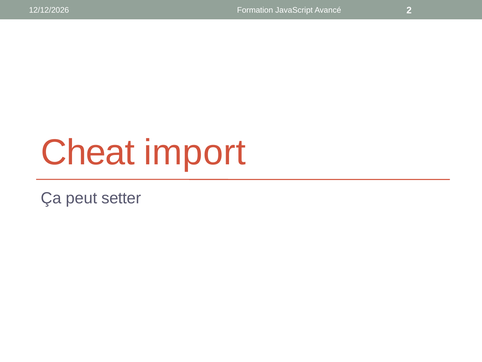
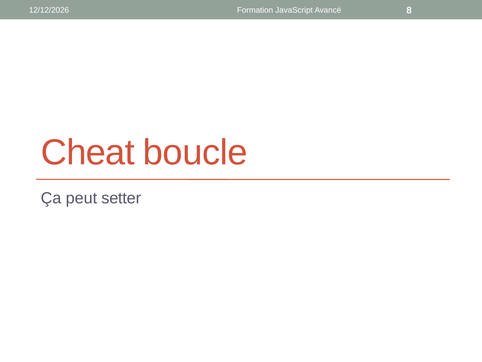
2: 2 -> 8 (409, 10)
import: import -> boucle (195, 152)
